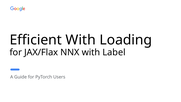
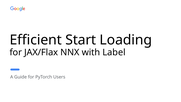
Efficient With: With -> Start (81, 40)
